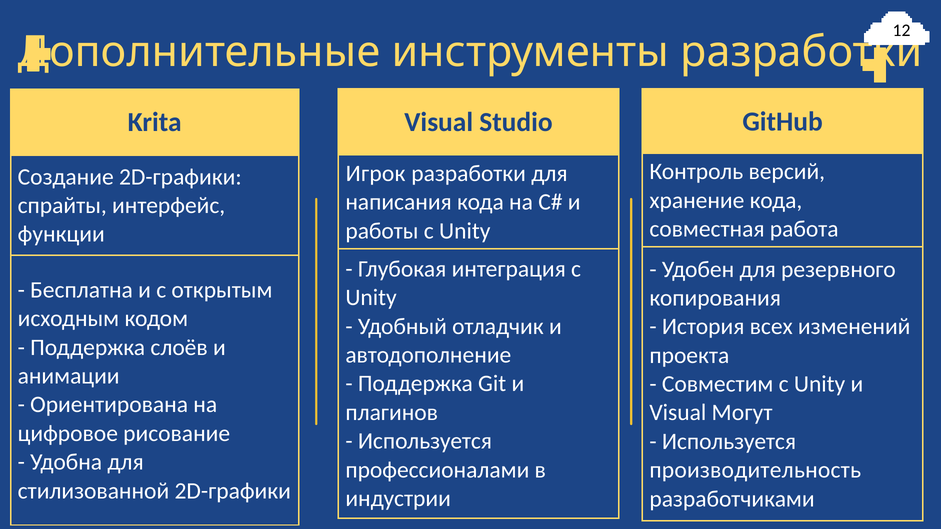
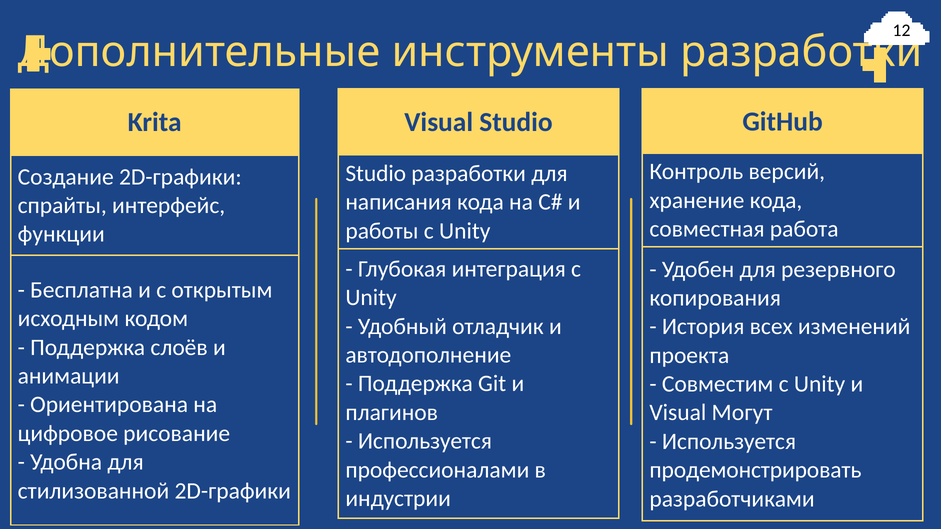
Игрок: Игрок -> Studio (376, 174)
производительность: производительность -> продемонстрировать (755, 470)
